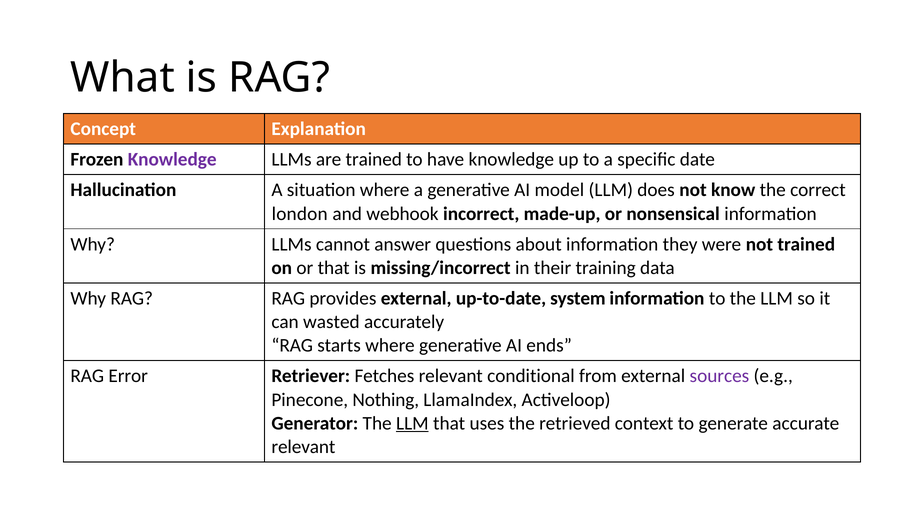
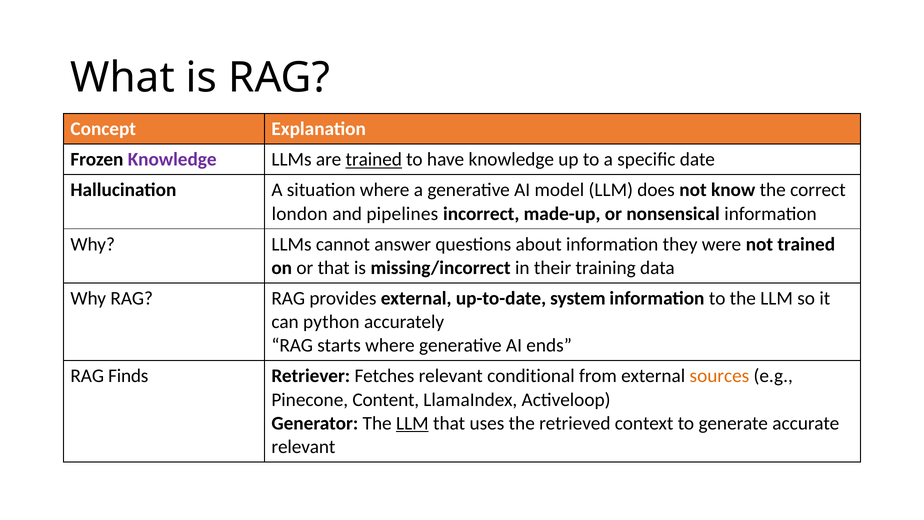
trained underline: none -> present (374, 159)
webhook: webhook -> pipelines (402, 214)
wasted: wasted -> python (331, 322)
Error: Error -> Finds (128, 376)
sources colour: purple -> orange (719, 376)
Nothing: Nothing -> Content (386, 399)
